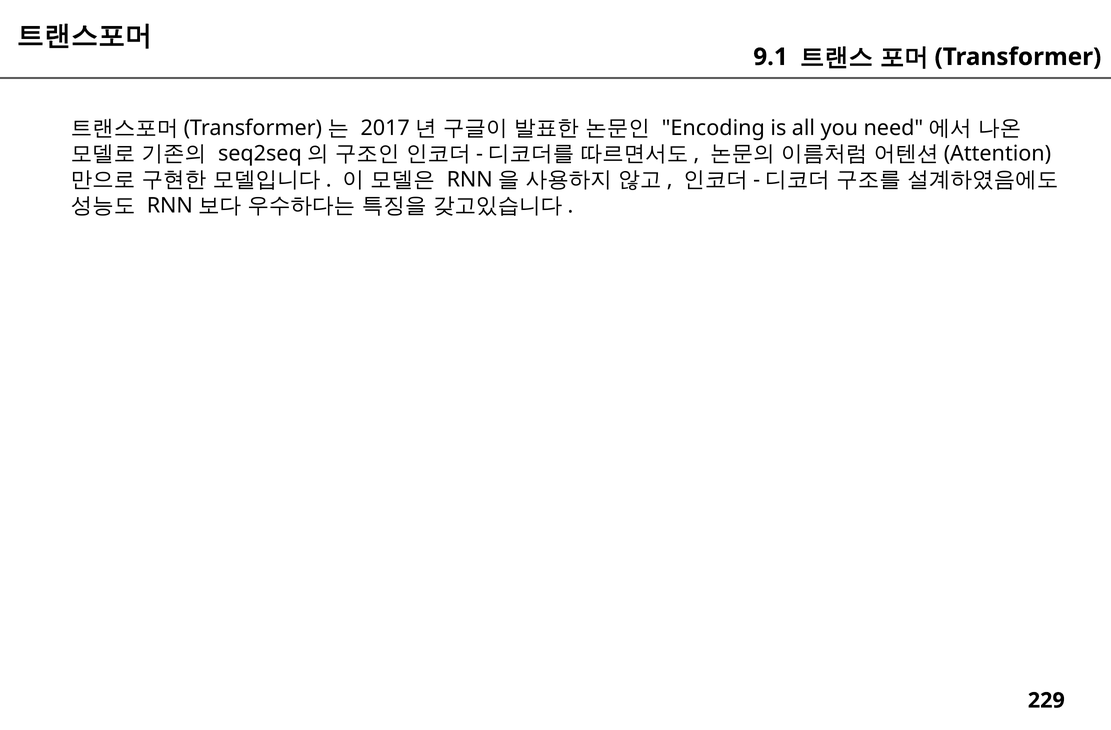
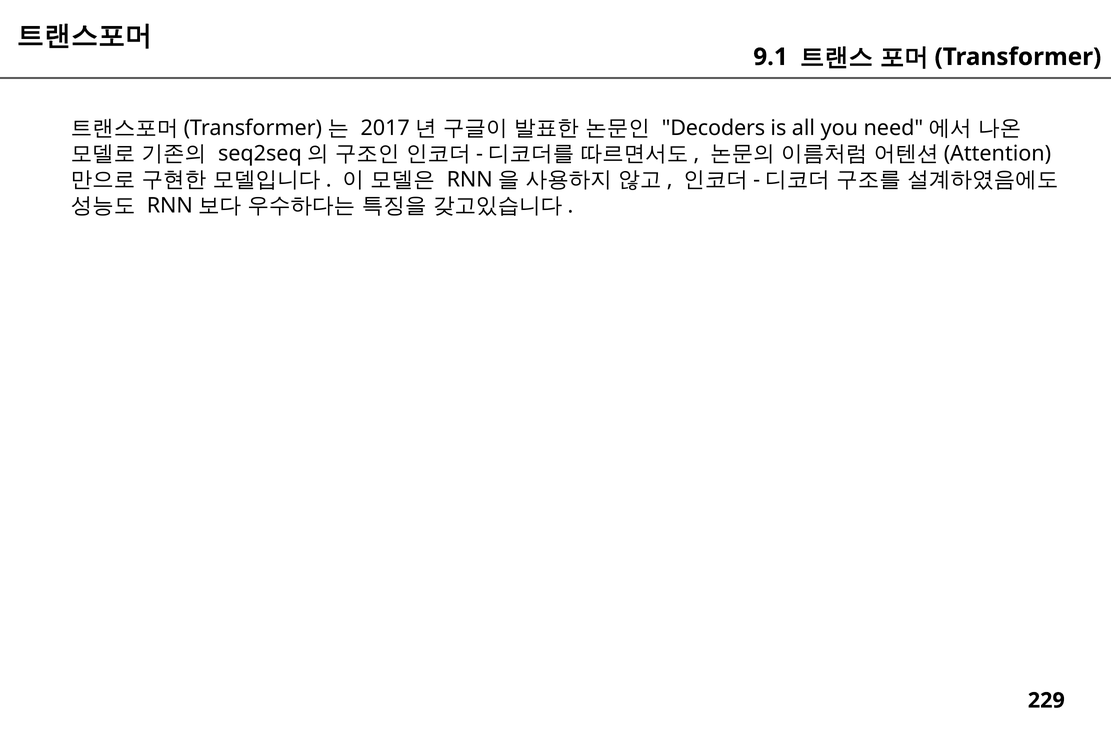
Encoding: Encoding -> Decoders (713, 128)
